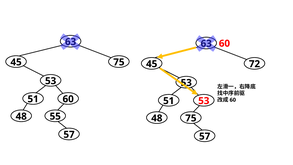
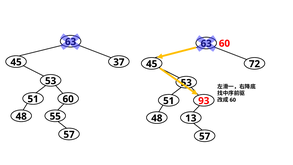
45 75: 75 -> 37 (119, 62)
51 53: 53 -> 93 (204, 101)
48 75: 75 -> 13 (191, 118)
